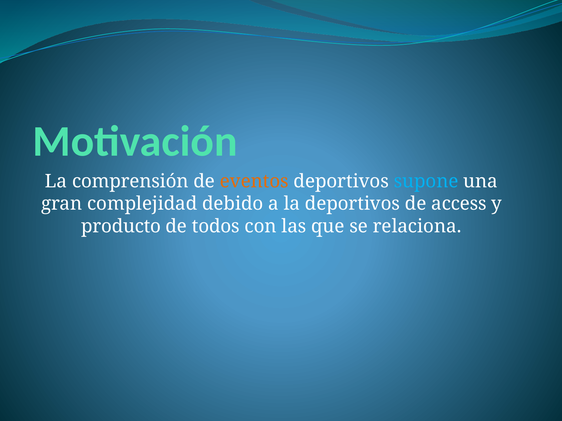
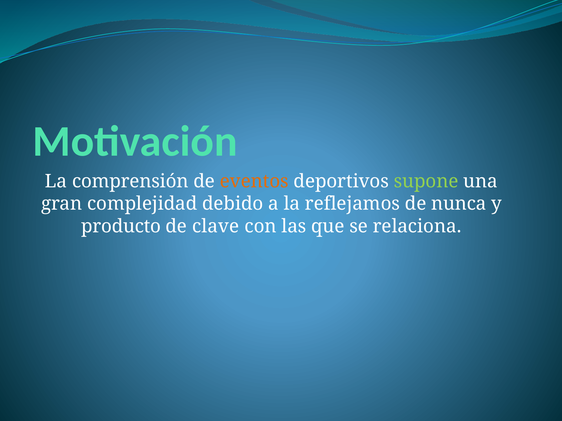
supone colour: light blue -> light green (426, 182)
la deportivos: deportivos -> reflejamos (352, 204)
access: access -> nunca (459, 204)
todos: todos -> clave (216, 227)
